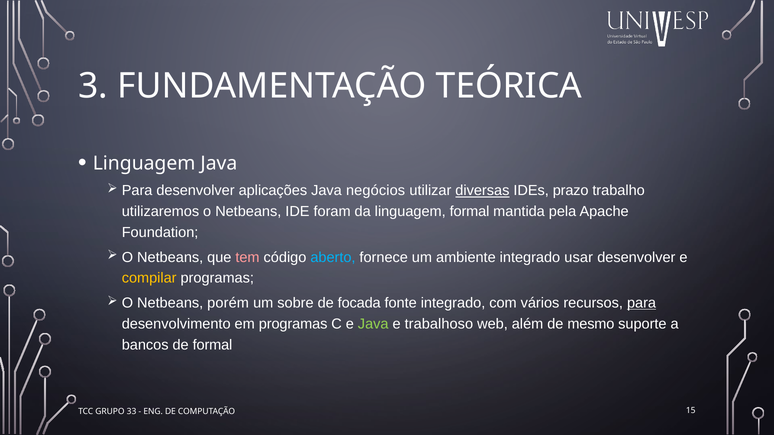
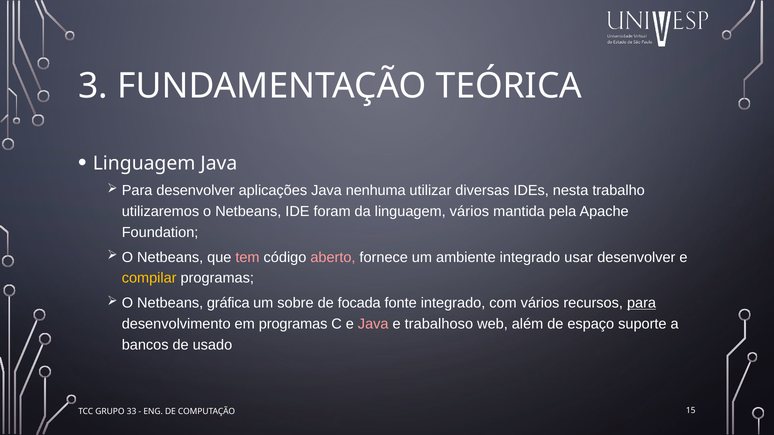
negócios: negócios -> nenhuma (376, 191)
diversas underline: present -> none (482, 191)
prazo: prazo -> nesta (571, 191)
linguagem formal: formal -> vários (469, 212)
aberto colour: light blue -> pink (333, 257)
porém: porém -> gráfica (228, 303)
Java colour: light green -> pink (373, 324)
mesmo: mesmo -> espaço (591, 324)
de formal: formal -> usado (212, 345)
